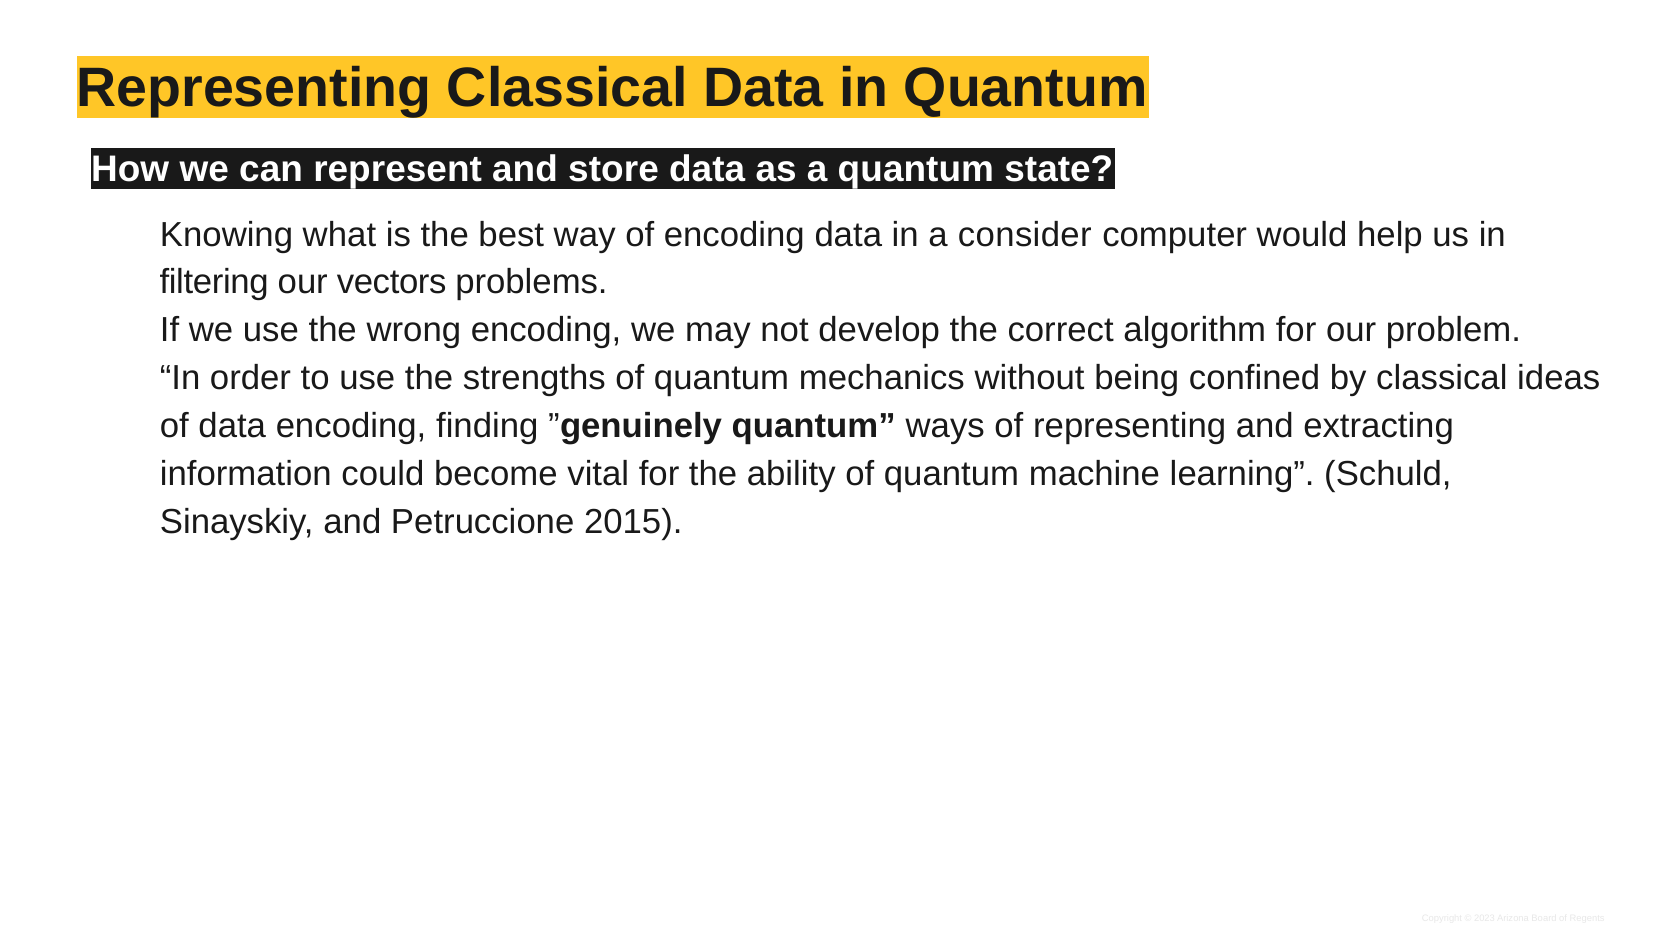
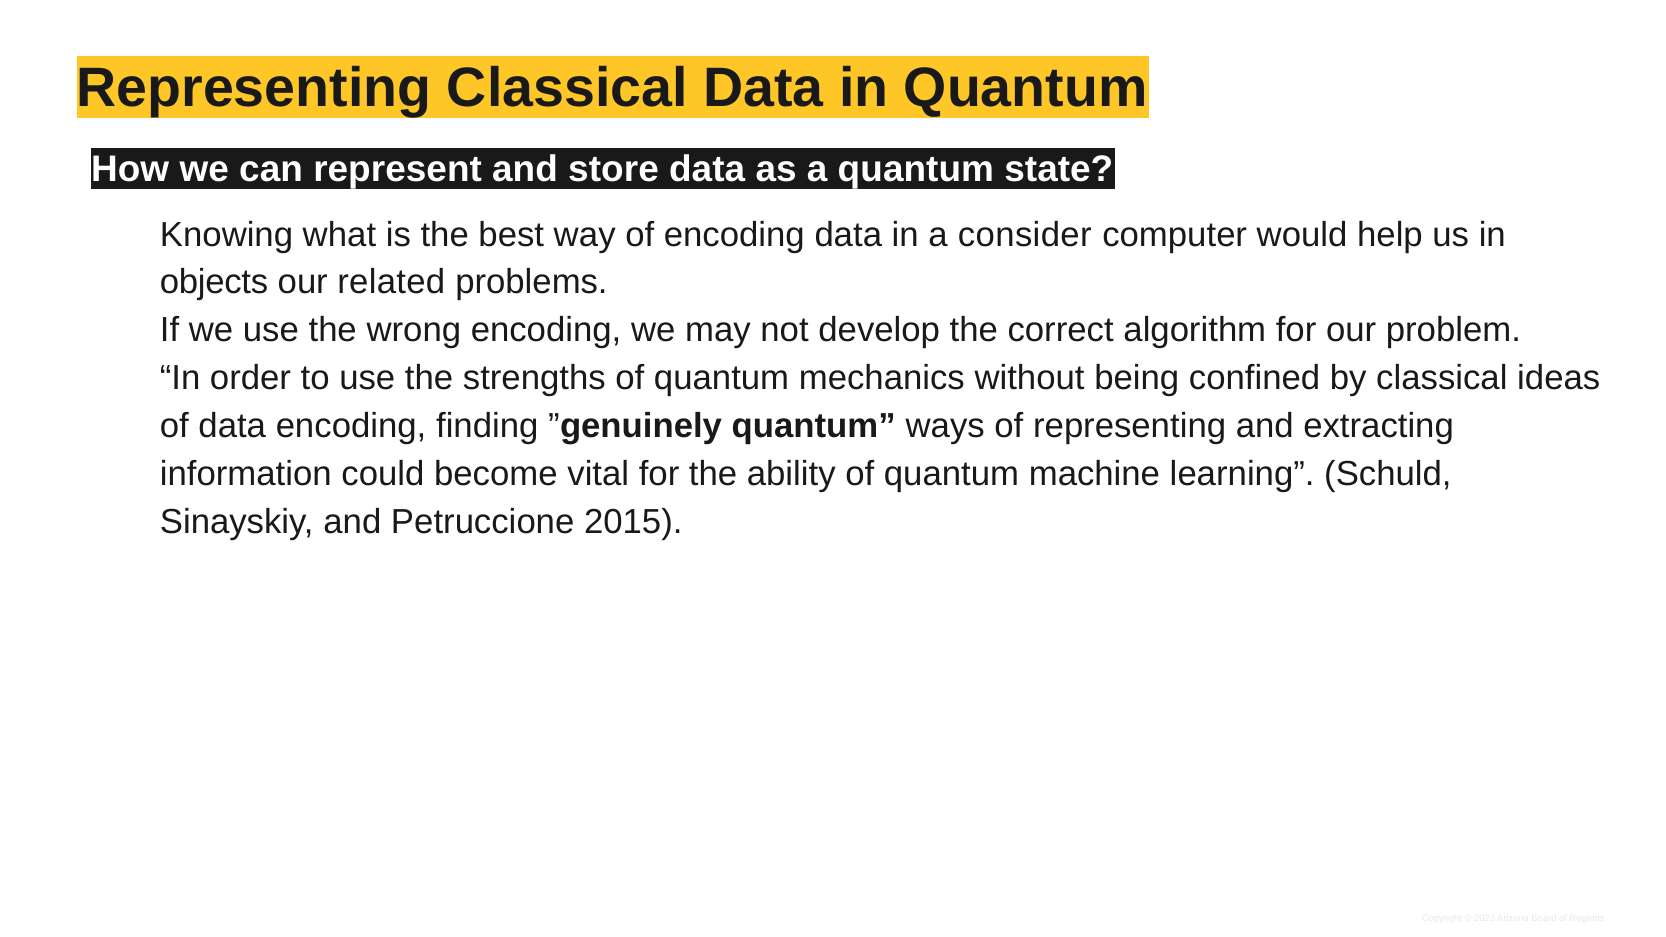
filtering: filtering -> objects (214, 283)
vectors: vectors -> related (391, 283)
